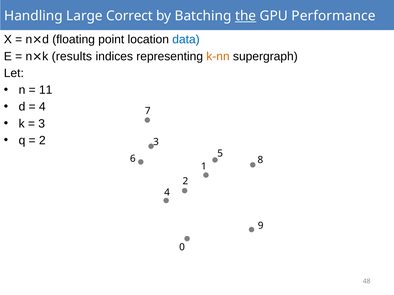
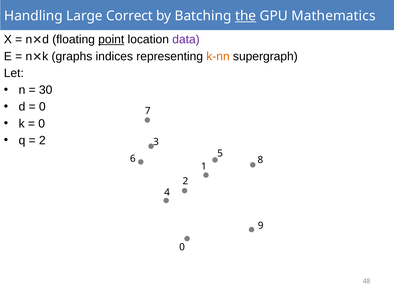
Performance: Performance -> Mathematics (333, 16)
point underline: none -> present (111, 40)
data colour: blue -> purple (186, 40)
results: results -> graphs (72, 56)
11: 11 -> 30 (46, 90)
4: 4 -> 0 (42, 107)
3: 3 -> 0 (42, 124)
